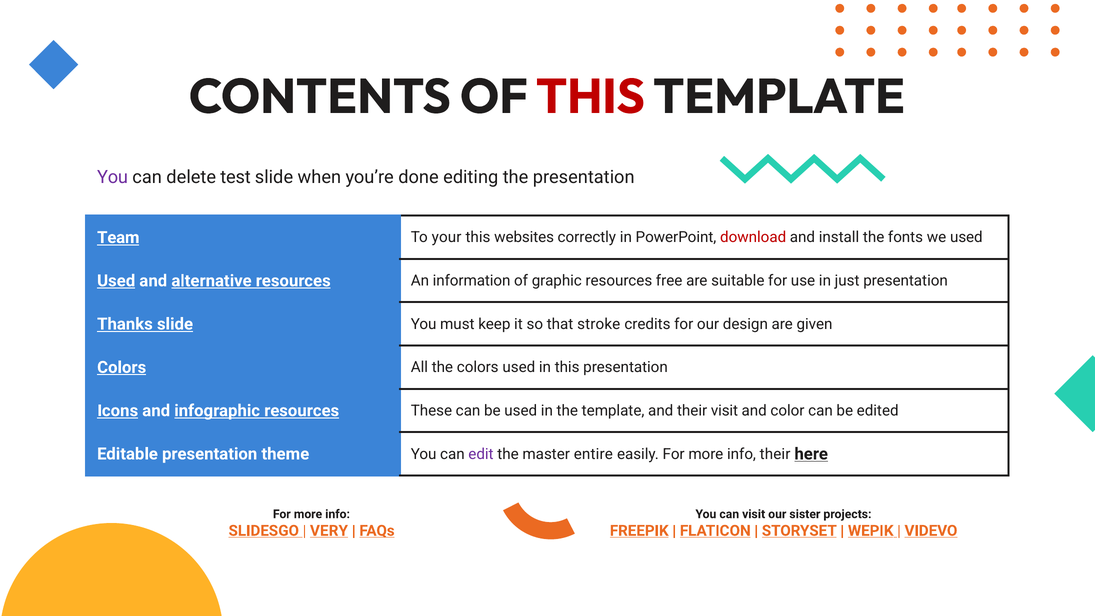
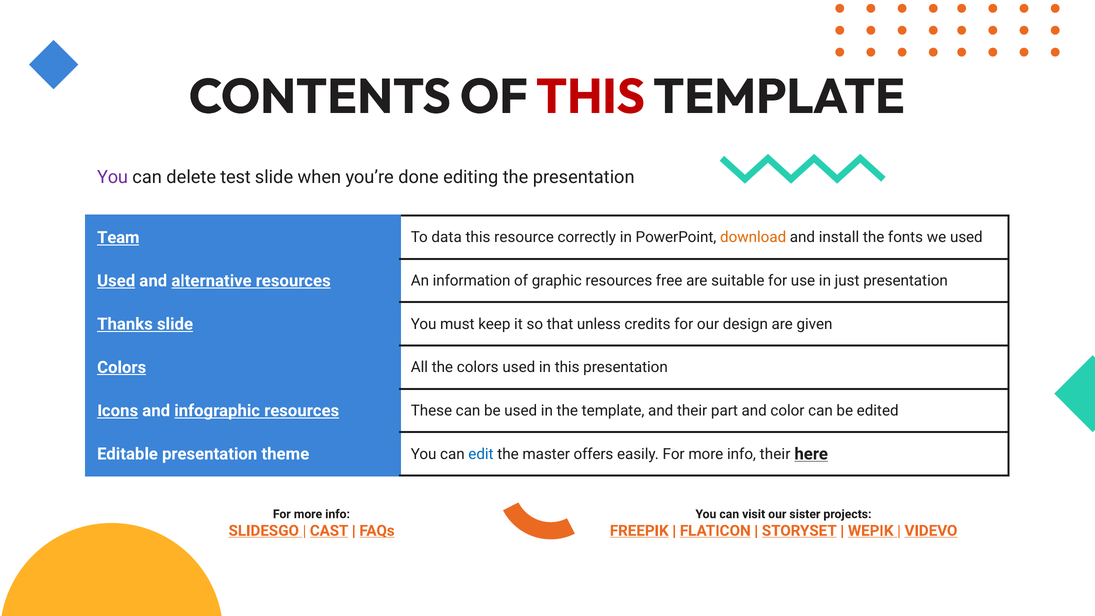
your: your -> data (447, 237)
websites: websites -> resource (524, 237)
download colour: red -> orange (753, 237)
stroke: stroke -> unless (599, 324)
their visit: visit -> part (724, 411)
edit colour: purple -> blue (481, 454)
entire: entire -> offers (593, 454)
VERY: VERY -> CAST (329, 531)
